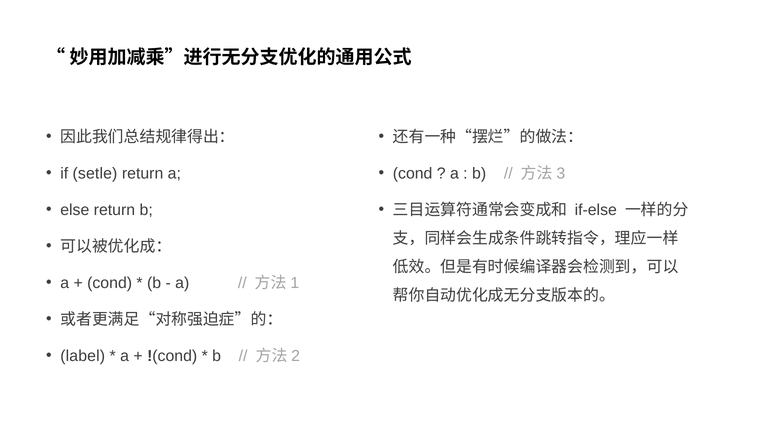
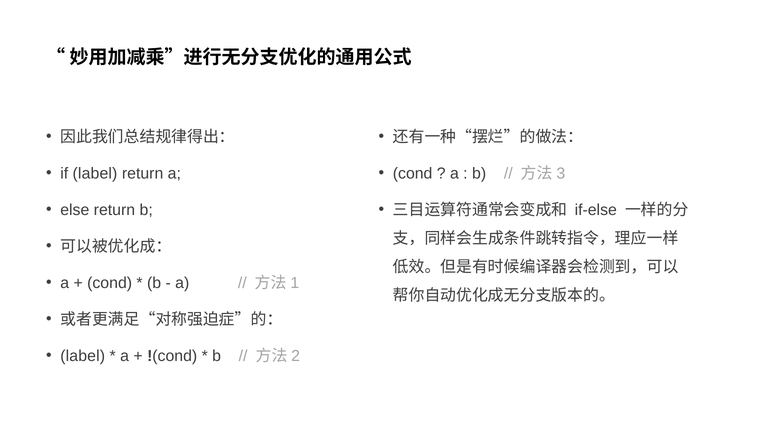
if setle: setle -> label (95, 173)
